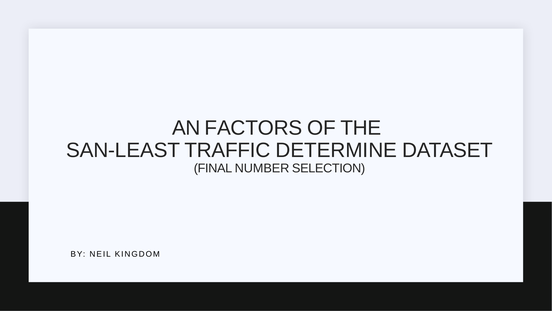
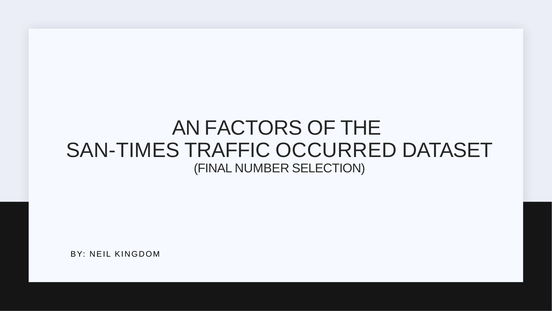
SAN-LEAST: SAN-LEAST -> SAN-TIMES (123, 150)
DETERMINE: DETERMINE -> OCCURRED (336, 150)
